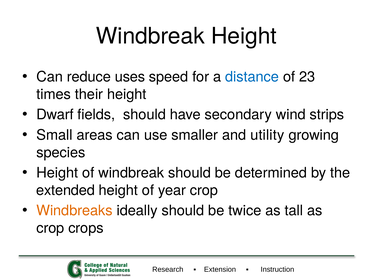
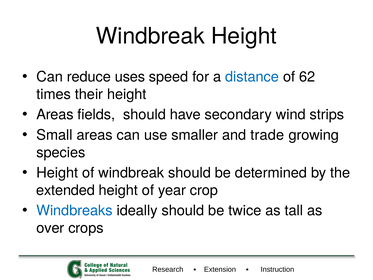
23: 23 -> 62 (307, 77)
Dwarf: Dwarf -> Areas (55, 115)
utility: utility -> trade (267, 135)
Windbreaks colour: orange -> blue (75, 210)
crop: crop -> over (50, 228)
